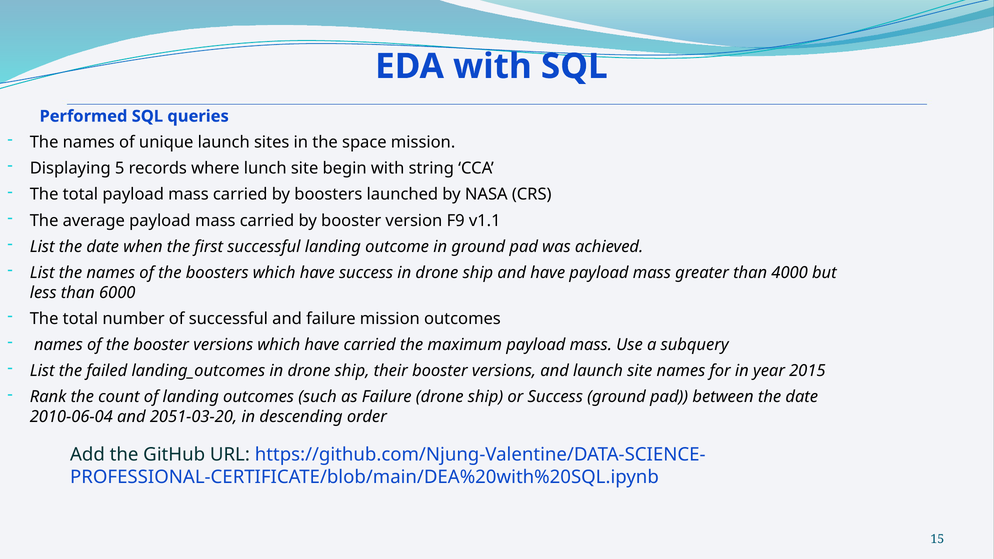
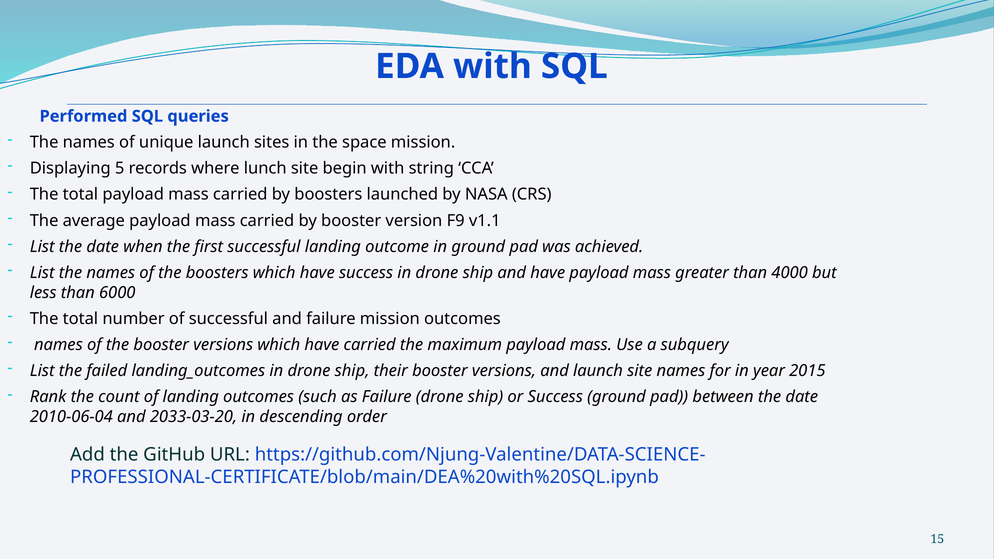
2051-03-20: 2051-03-20 -> 2033-03-20 (194, 417)
